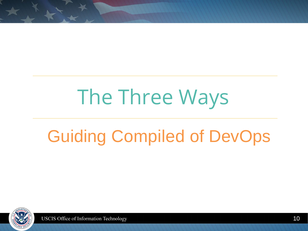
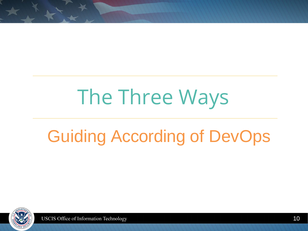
Compiled: Compiled -> According (148, 137)
